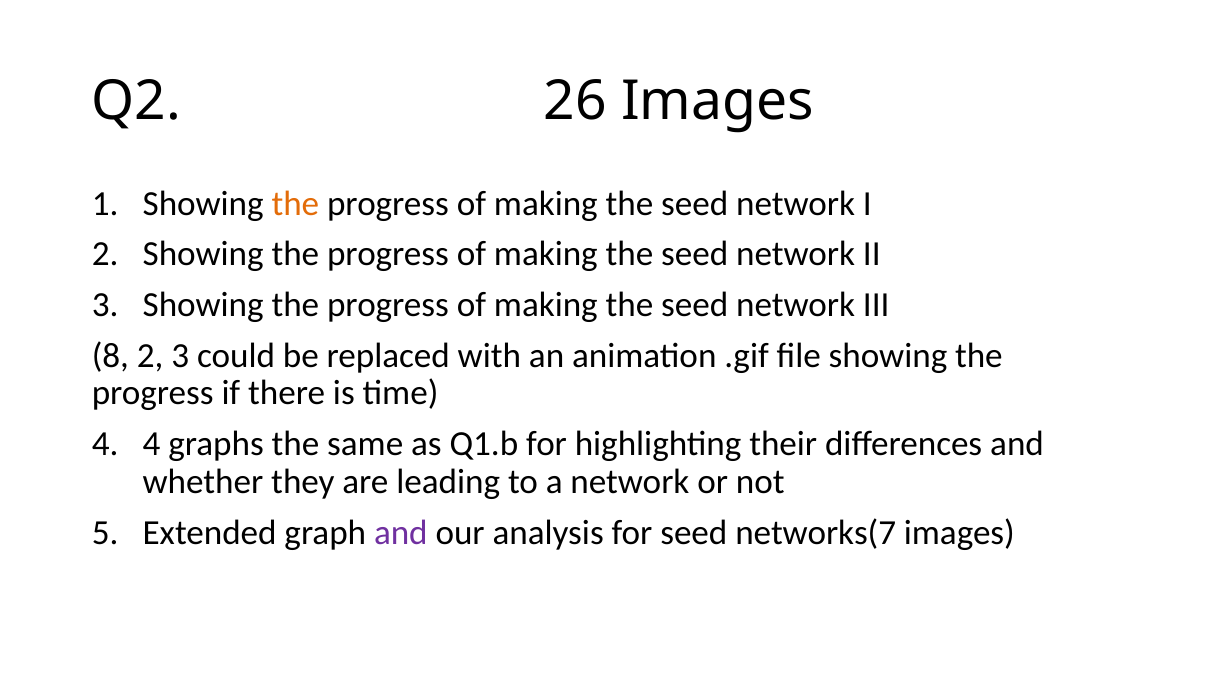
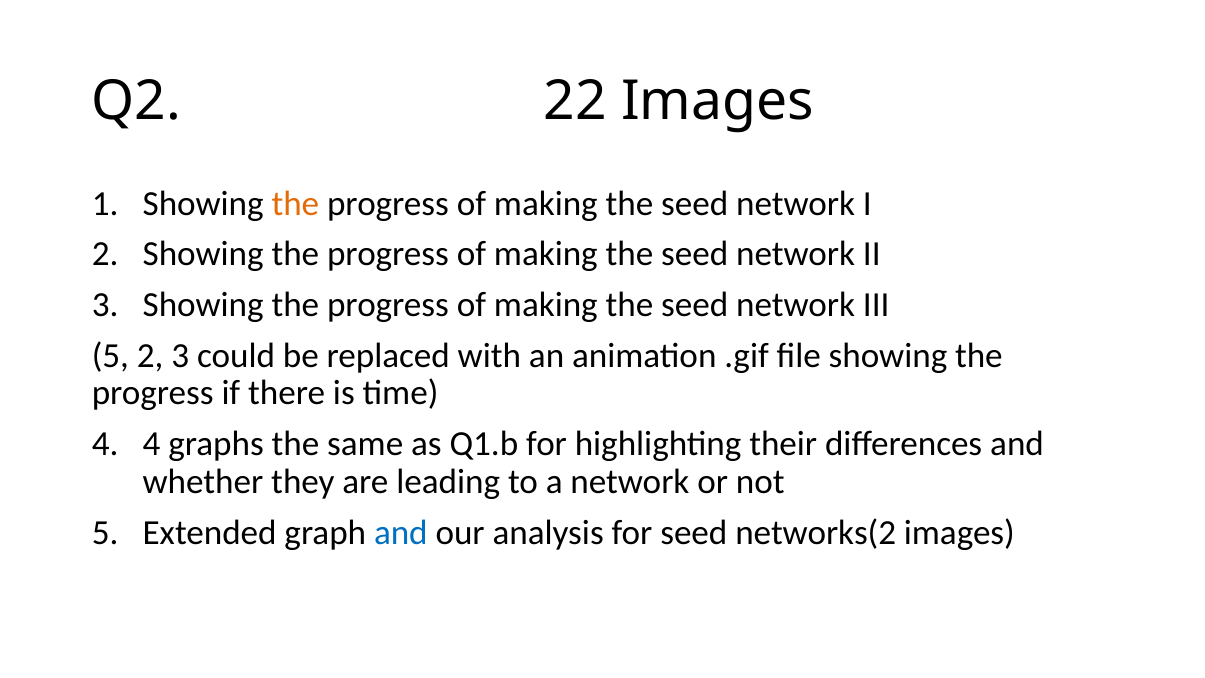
26: 26 -> 22 (575, 101)
8: 8 -> 5 (110, 355)
and colour: purple -> blue (401, 532)
networks(7: networks(7 -> networks(2 (816, 532)
